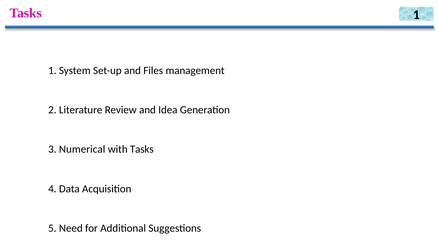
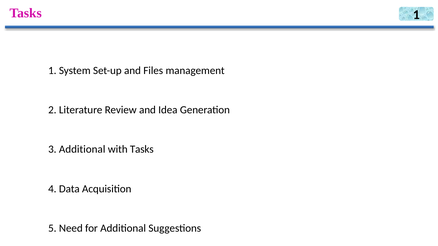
3 Numerical: Numerical -> Additional (82, 150)
